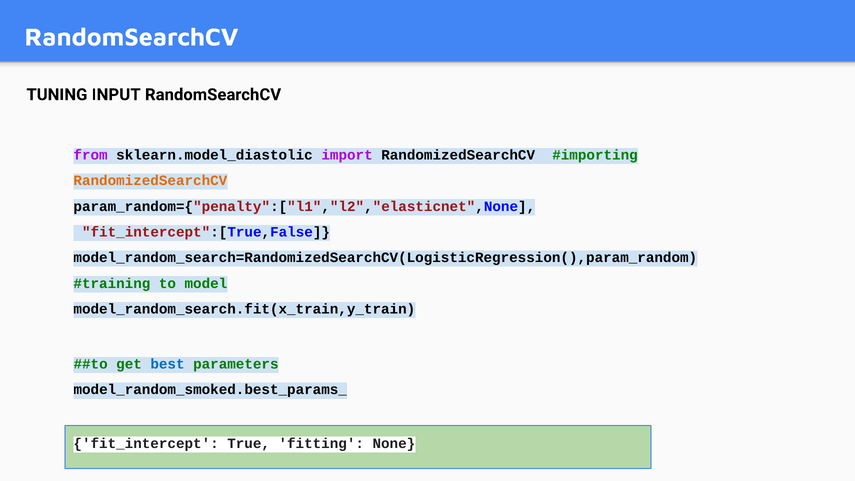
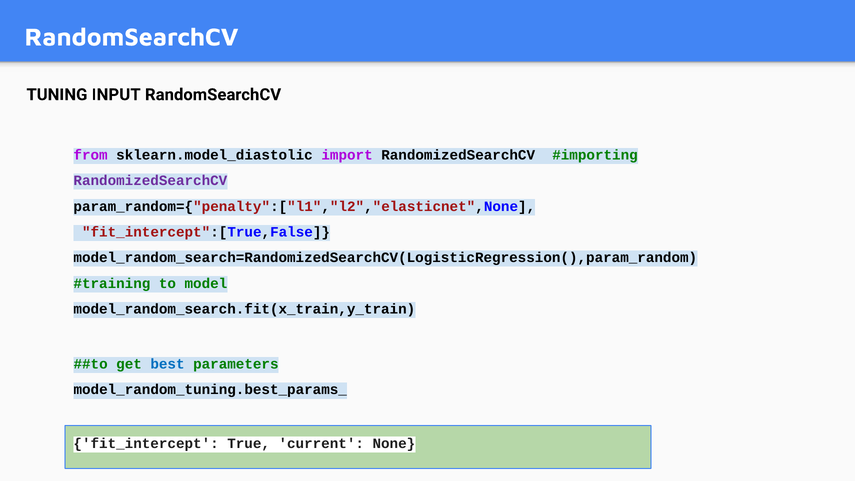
RandomizedSearchCV colour: orange -> purple (150, 181)
model_random_smoked.best_params_: model_random_smoked.best_params_ -> model_random_tuning.best_params_ (210, 390)
fitting: fitting -> current (321, 443)
